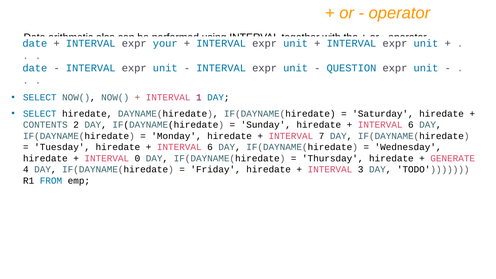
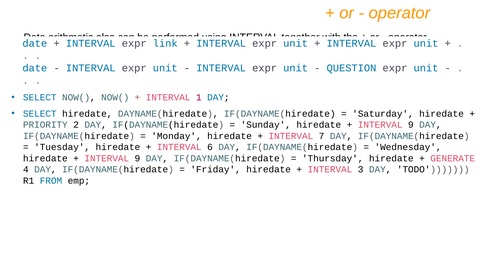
your: your -> link (165, 43)
CONTENTS: CONTENTS -> PRIORITY (45, 125)
6: 6 -> 9 (411, 125)
0: 0 -> 9 (137, 158)
